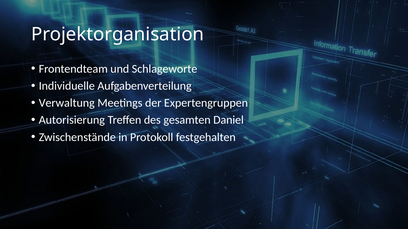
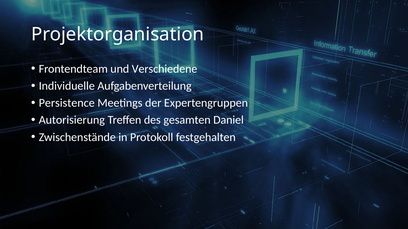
Schlageworte: Schlageworte -> Verschiedene (165, 69)
Verwaltung: Verwaltung -> Persistence (67, 103)
